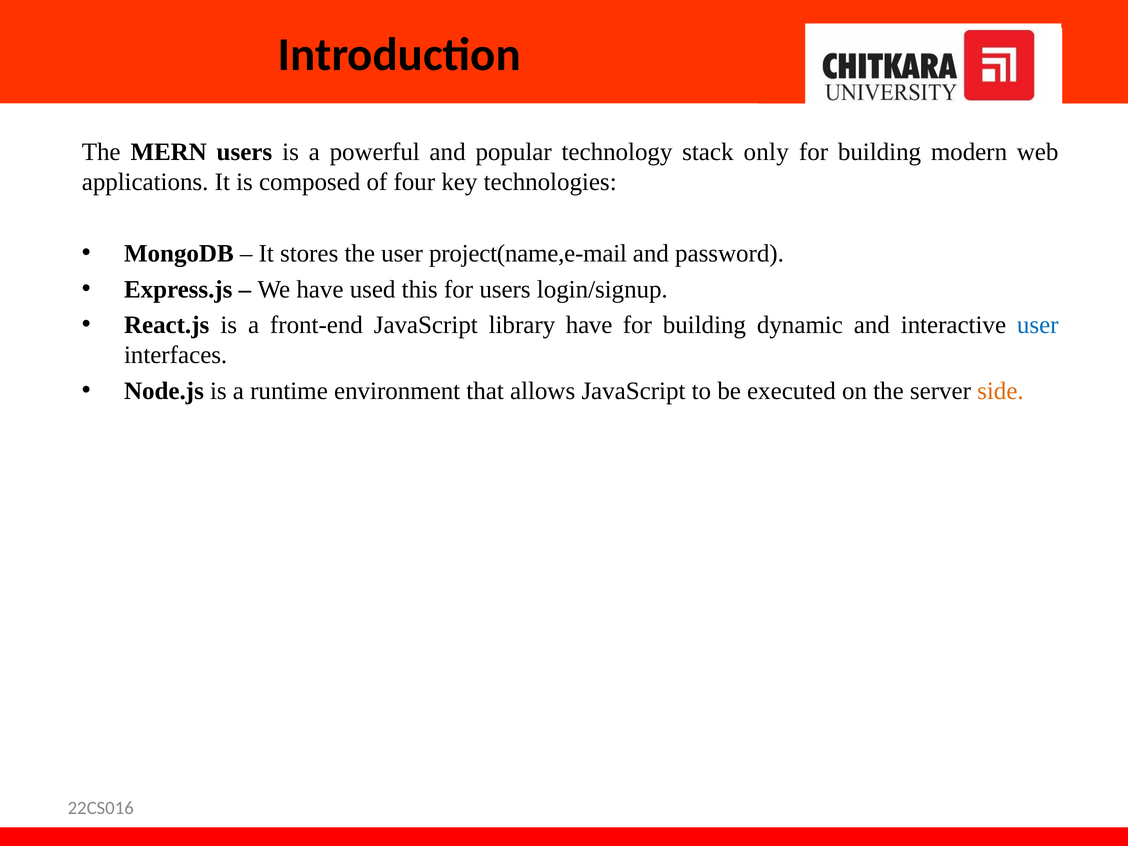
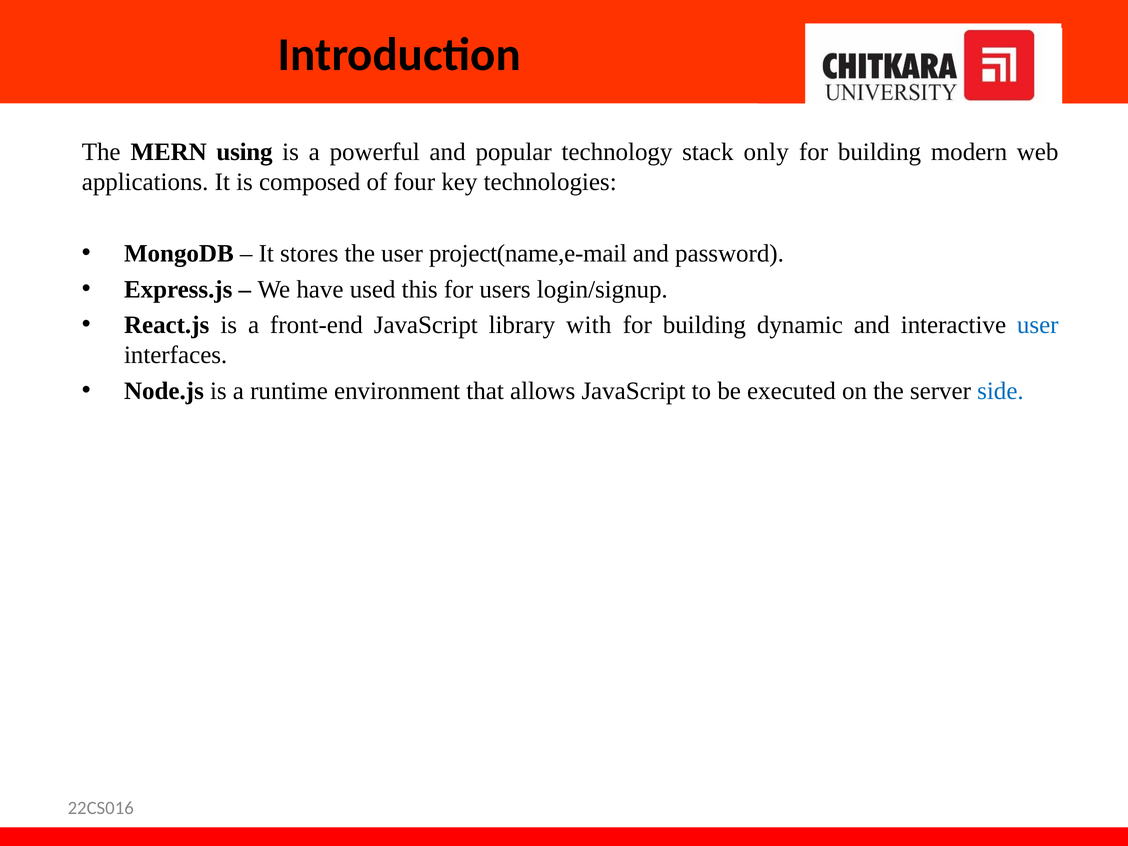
MERN users: users -> using (245, 152)
library have: have -> with (589, 325)
side colour: orange -> blue (1000, 391)
